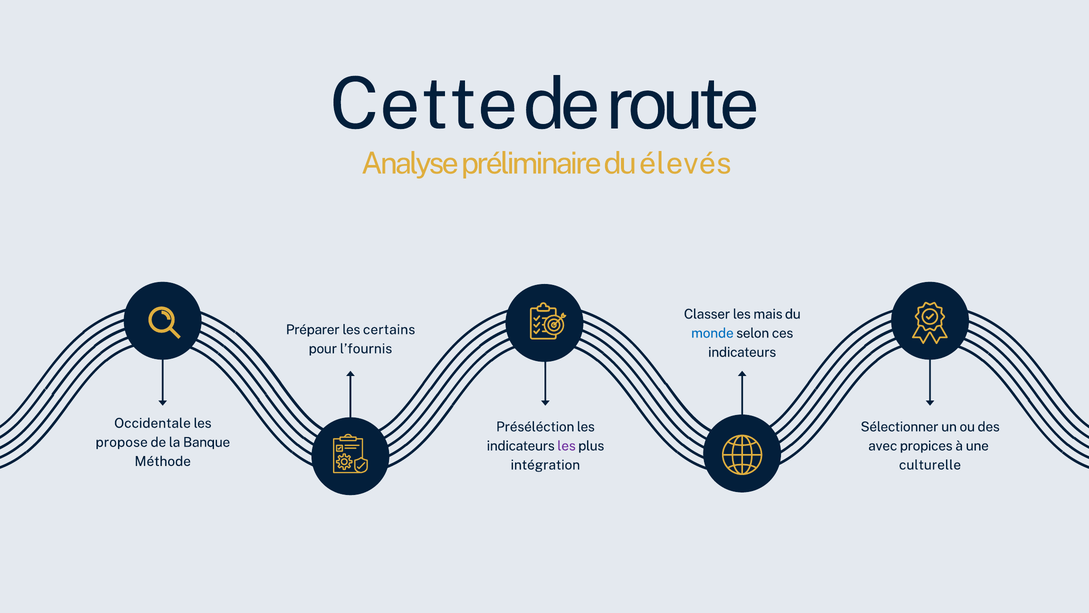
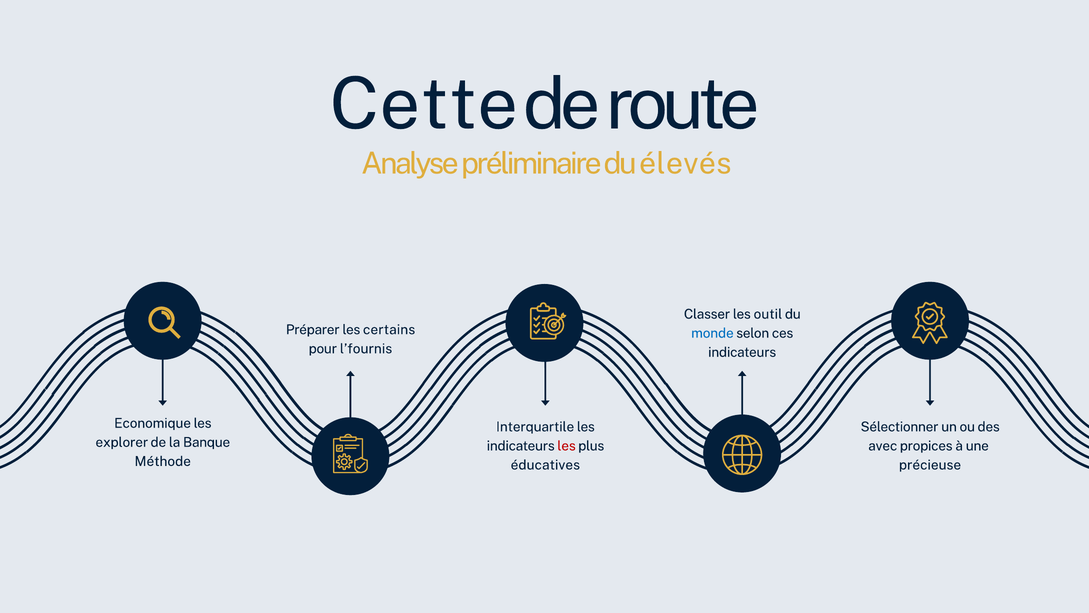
mais: mais -> outil (768, 314)
Occidentale: Occidentale -> Economique (153, 423)
Préséléction: Préséléction -> Interquartile (535, 427)
propose: propose -> explorer (122, 442)
les colour: purple -> red (567, 446)
intégration: intégration -> éducatives (545, 465)
culturelle: culturelle -> précieuse (930, 465)
